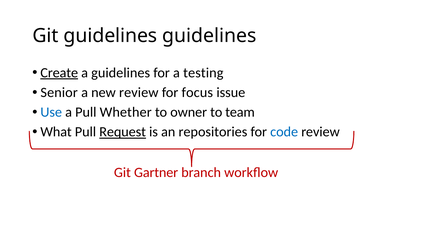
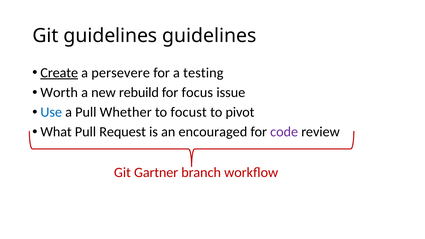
a guidelines: guidelines -> persevere (121, 73)
Senior: Senior -> Worth (59, 93)
new review: review -> rebuild (139, 93)
owner: owner -> focust (189, 112)
team: team -> pivot (240, 112)
Request underline: present -> none (123, 132)
repositories: repositories -> encouraged (213, 132)
code colour: blue -> purple (284, 132)
